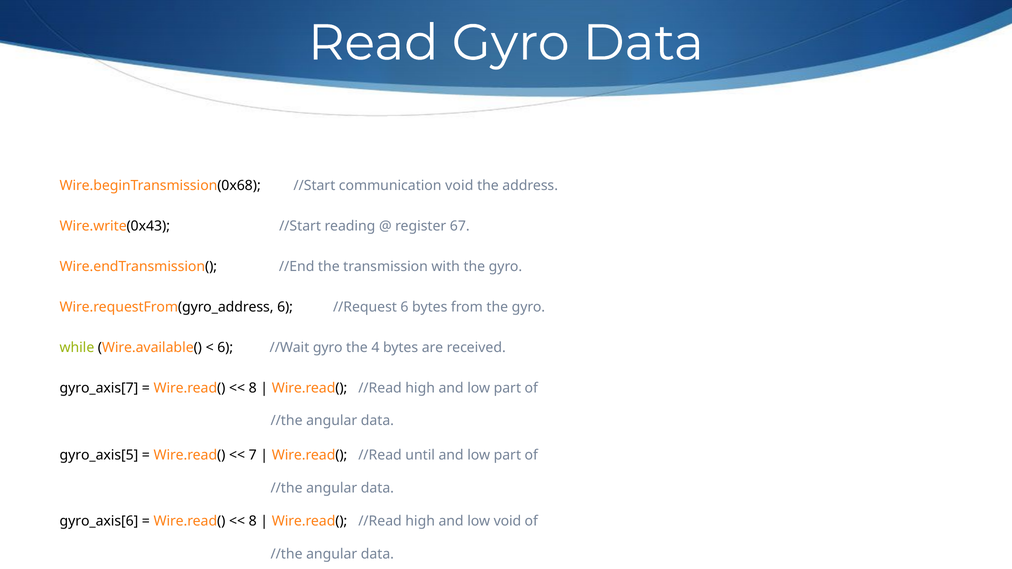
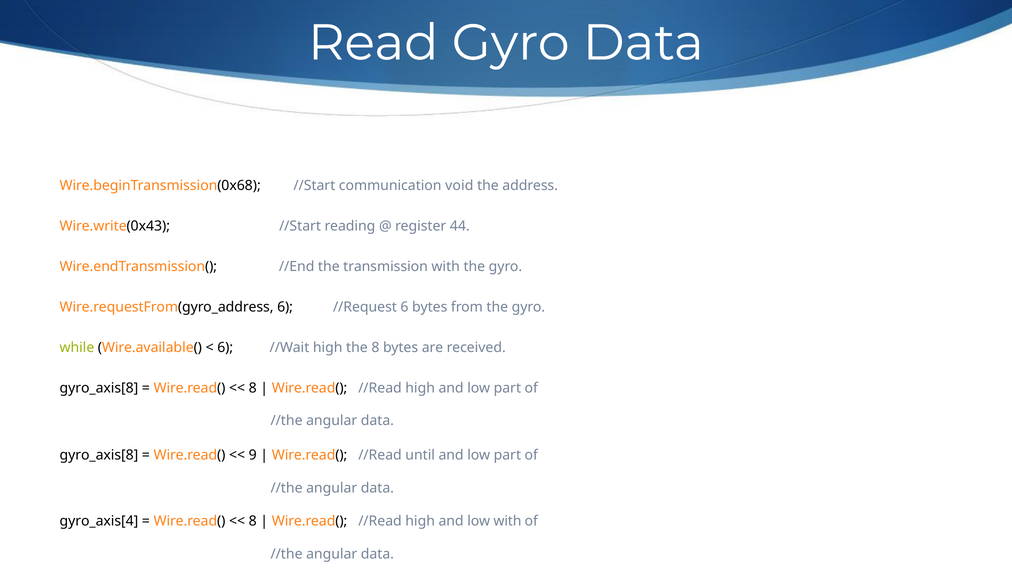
67: 67 -> 44 (460, 226)
//Wait gyro: gyro -> high (328, 348)
the 4: 4 -> 8 (375, 348)
gyro_axis[7: gyro_axis[7 -> gyro_axis[8 (99, 388)
gyro_axis[5: gyro_axis[5 -> gyro_axis[8 (99, 455)
7: 7 -> 9 (253, 455)
gyro_axis[6: gyro_axis[6 -> gyro_axis[4 (99, 521)
low void: void -> with (507, 521)
